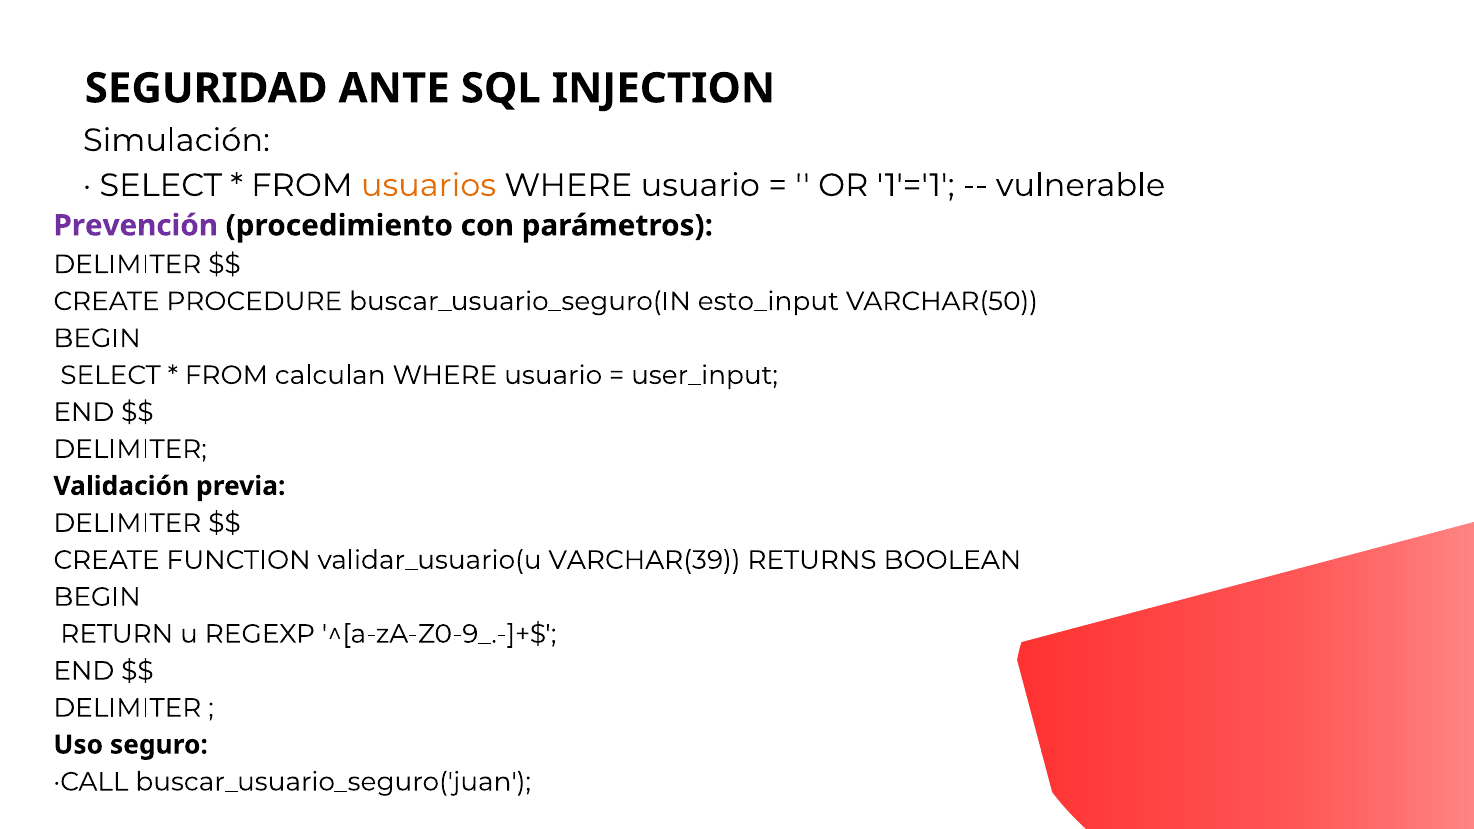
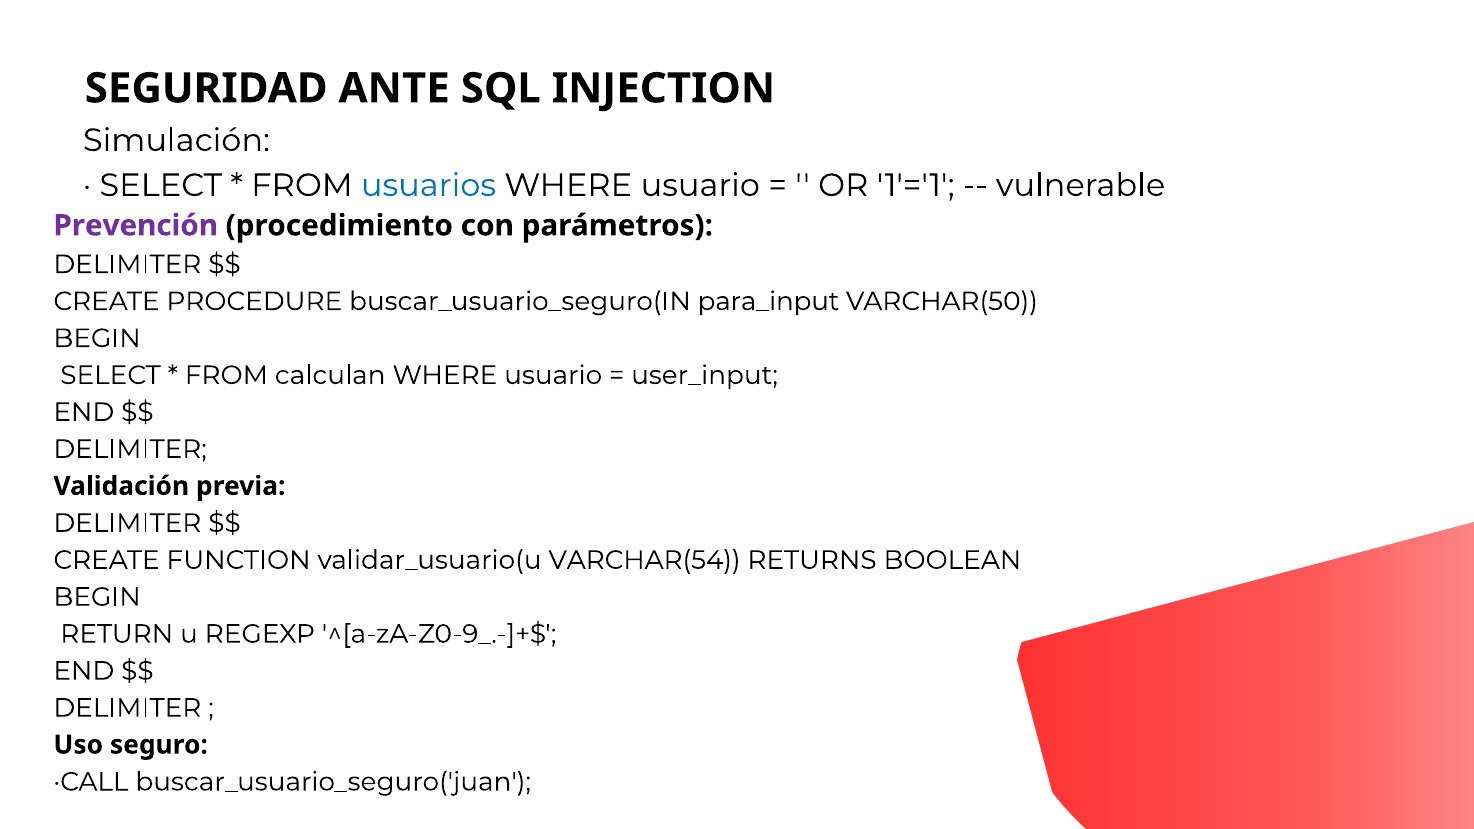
usuarios colour: orange -> blue (429, 185)
esto_input: esto_input -> para_input (768, 301)
VARCHAR(39: VARCHAR(39 -> VARCHAR(54 (645, 560)
